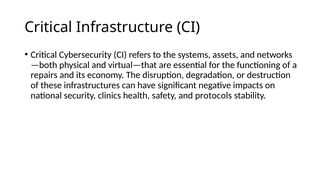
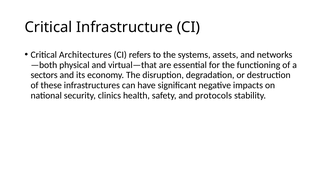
Cybersecurity: Cybersecurity -> Architectures (85, 55)
repairs: repairs -> sectors (44, 75)
